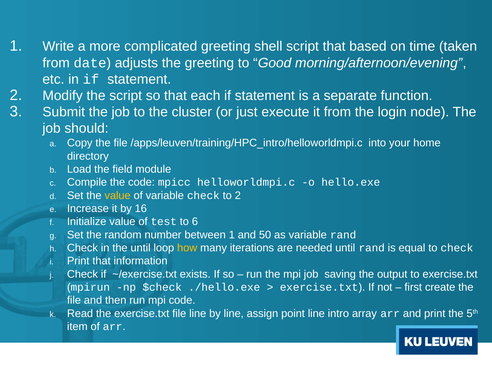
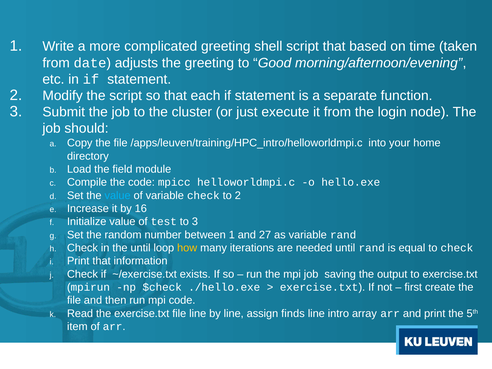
value colour: yellow -> light blue (118, 195)
to 6: 6 -> 3 (195, 222)
50: 50 -> 27 (265, 235)
point: point -> finds (293, 314)
